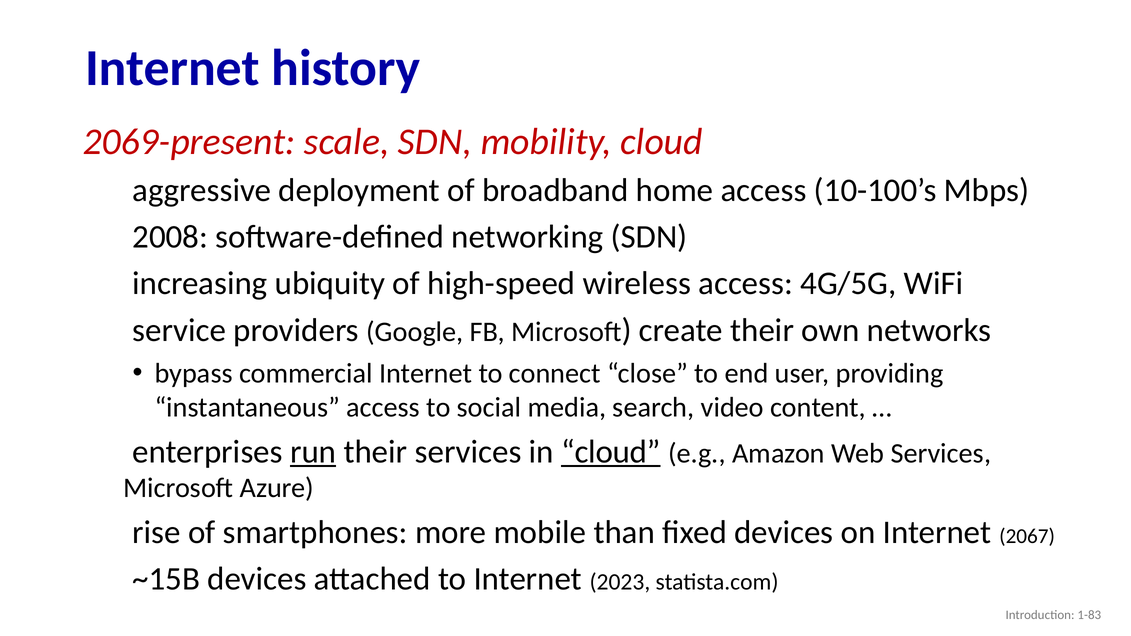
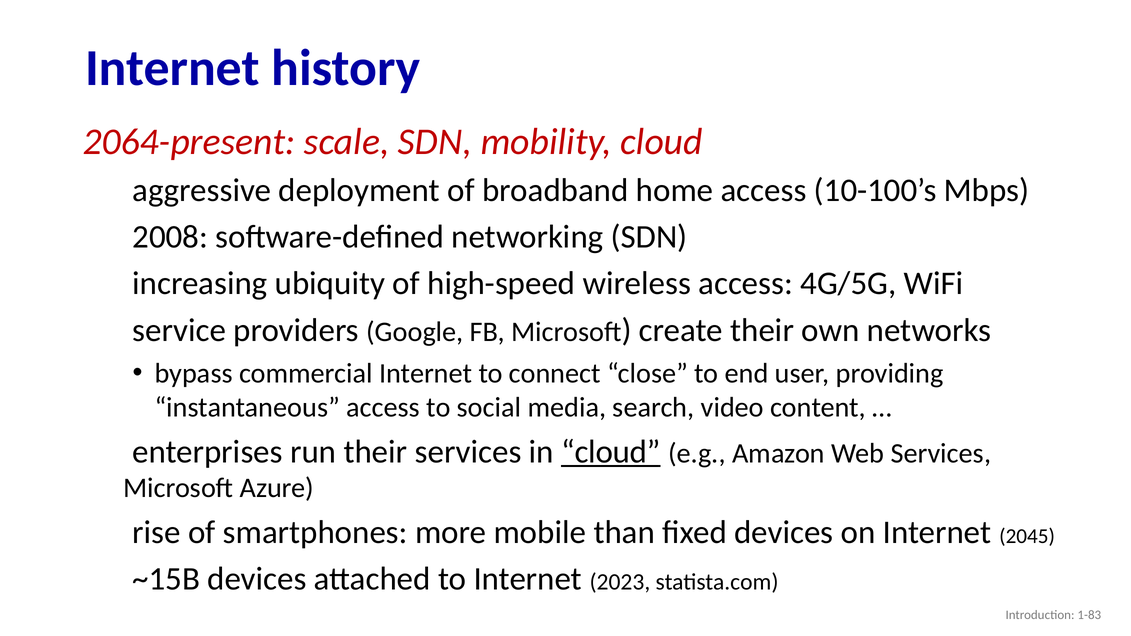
2069-present: 2069-present -> 2064-present (189, 142)
run underline: present -> none (313, 452)
2067: 2067 -> 2045 (1027, 536)
